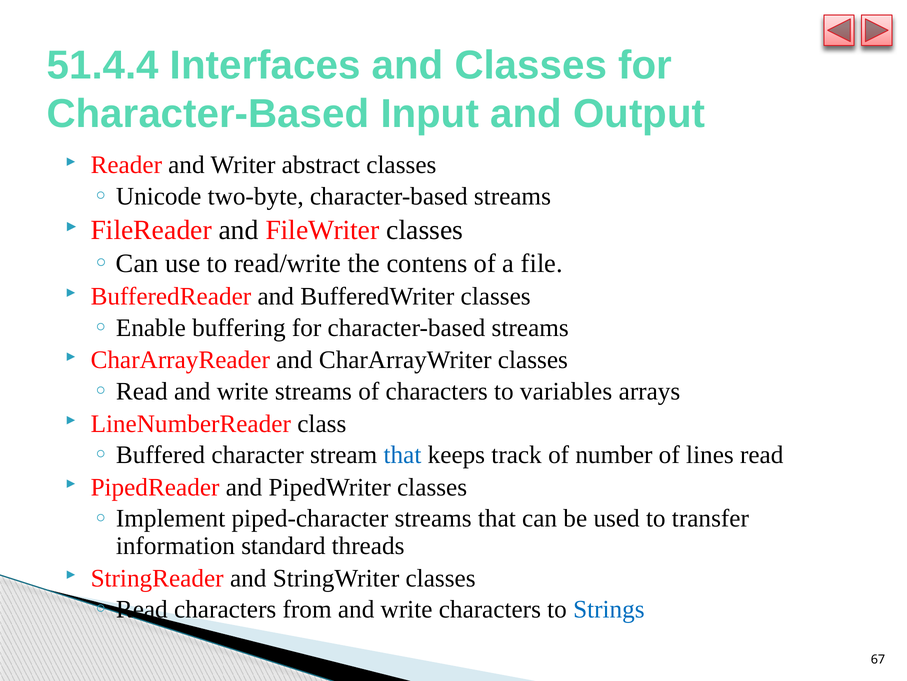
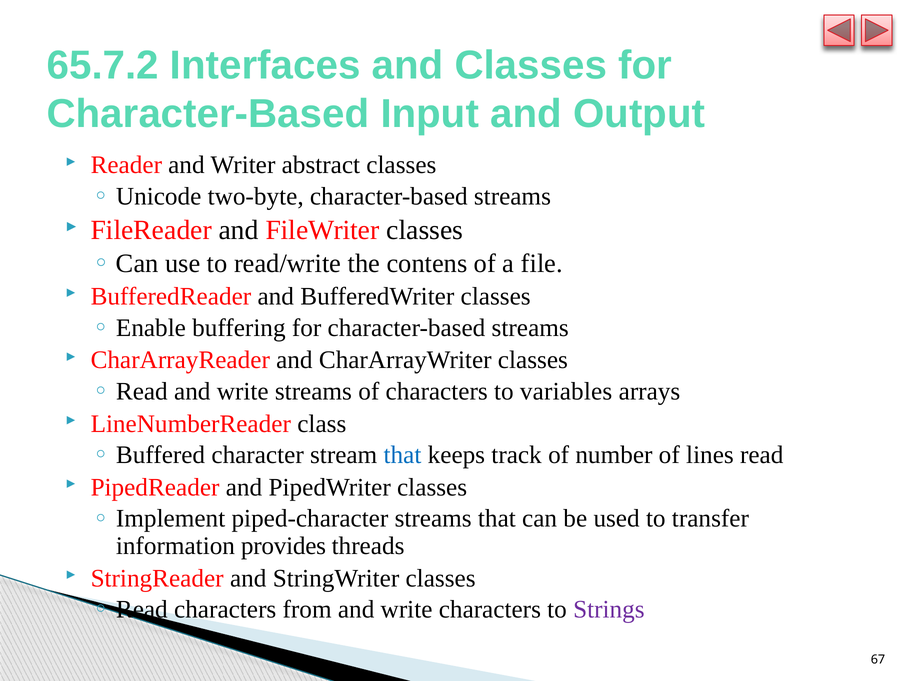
51.4.4: 51.4.4 -> 65.7.2 (103, 66)
standard: standard -> provides (283, 545)
Strings colour: blue -> purple (609, 609)
